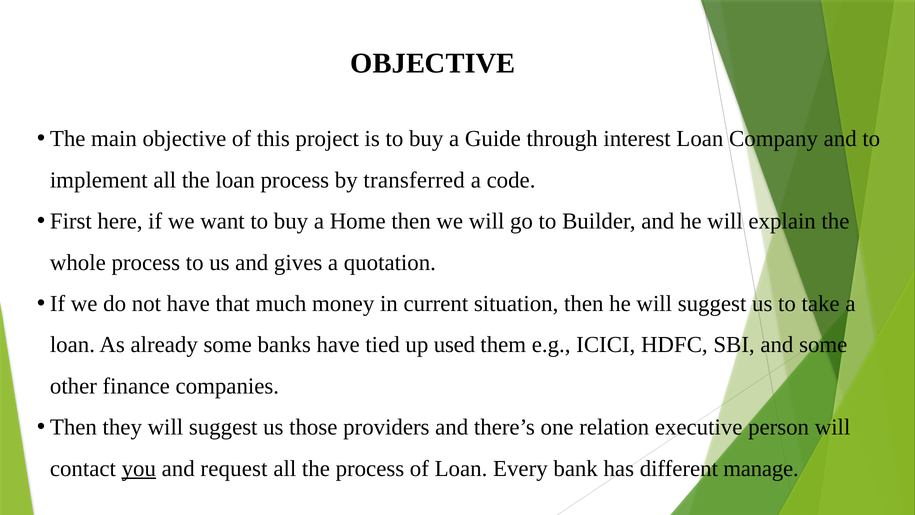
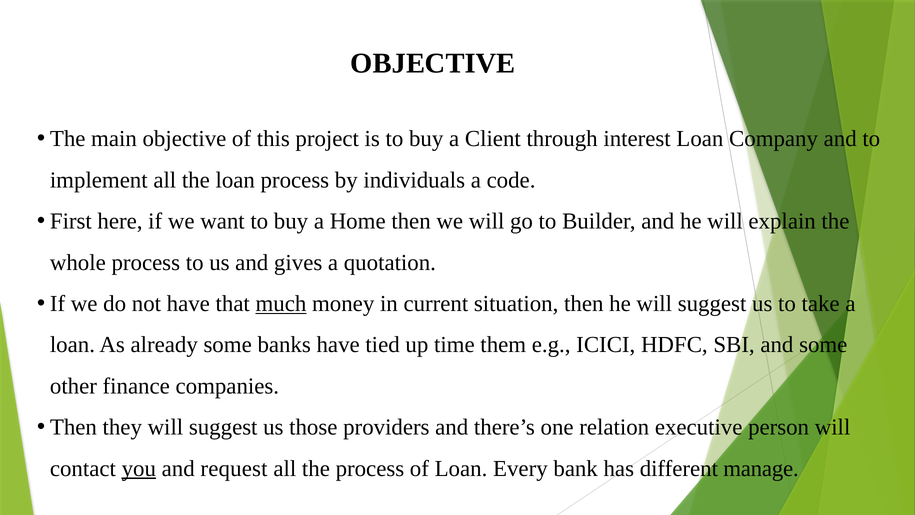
Guide: Guide -> Client (493, 139)
transferred: transferred -> individuals (414, 180)
much underline: none -> present (281, 304)
used: used -> time (454, 345)
